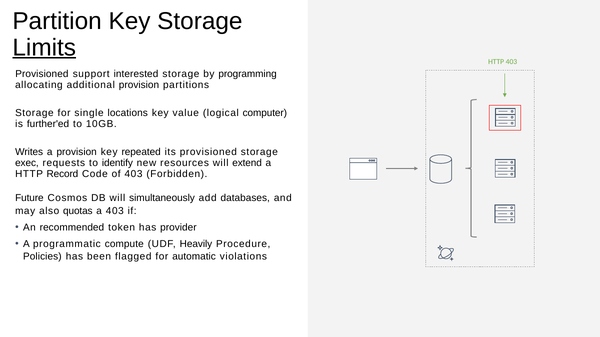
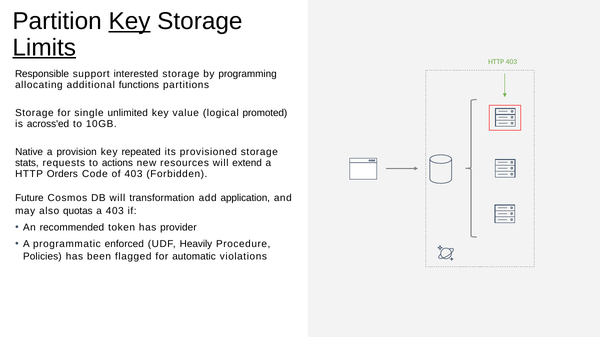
Key underline: none -> present (130, 21)
Provisioned: Provisioned -> Responsible (42, 74)
additional provision: provision -> functions (139, 85)
locations: locations -> unlimited (128, 113)
computer: computer -> promoted (265, 113)
further'ed: further'ed -> across'ed (48, 124)
Writes: Writes -> Native (29, 152)
exec: exec -> stats (27, 163)
identify: identify -> actions (117, 163)
Record: Record -> Orders (62, 174)
simultaneously: simultaneously -> transformation (162, 198)
databases: databases -> application (245, 198)
compute: compute -> enforced (124, 244)
